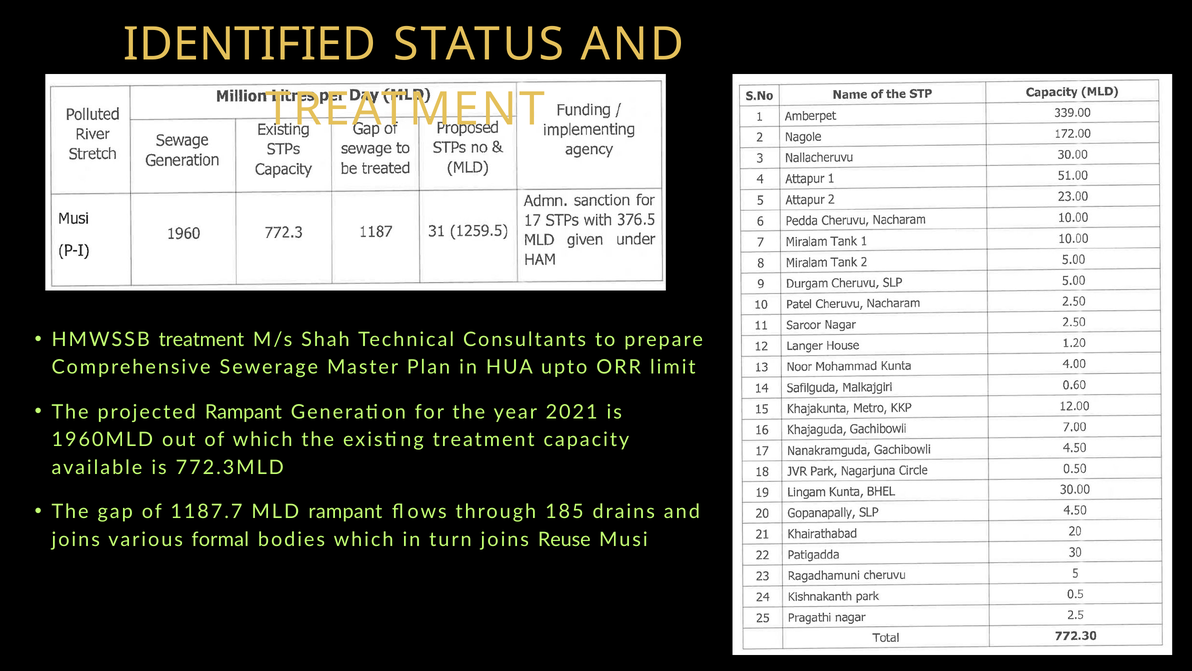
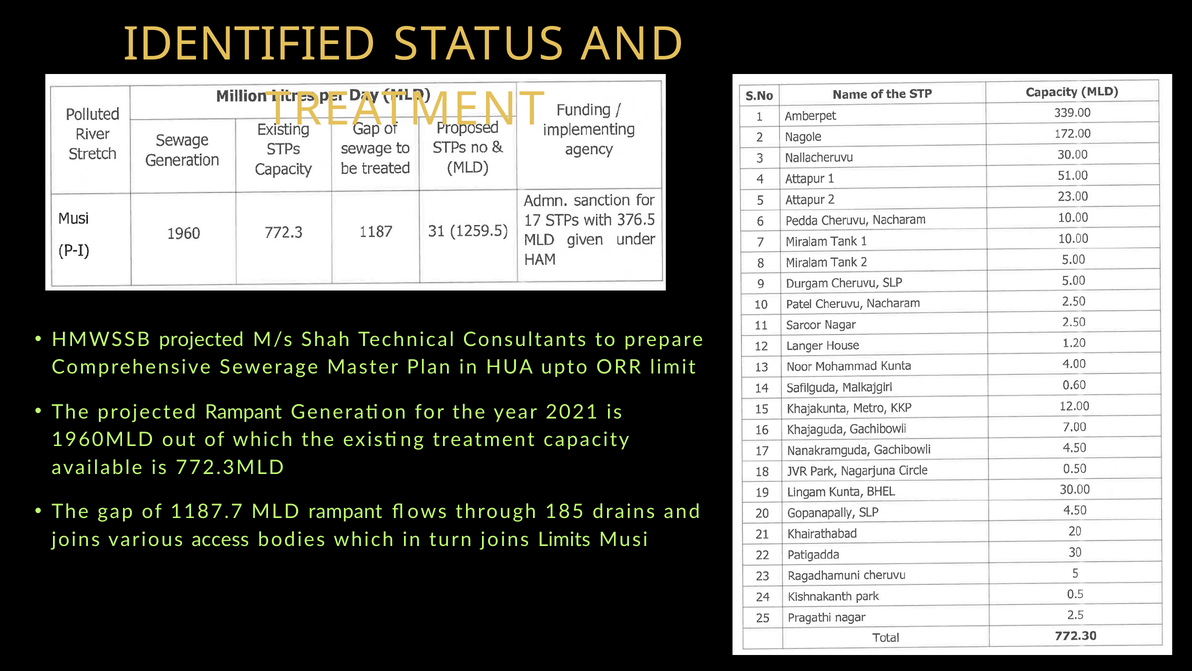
HMWSSB treatment: treatment -> projected (201, 339)
formal: formal -> access (220, 539)
Reuse: Reuse -> Limits (564, 539)
